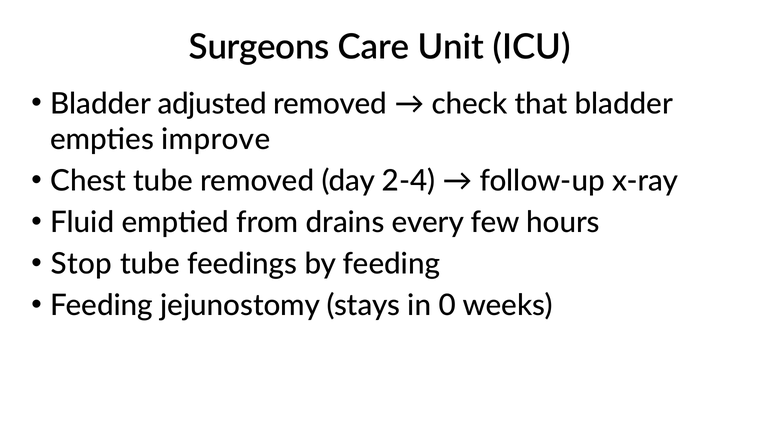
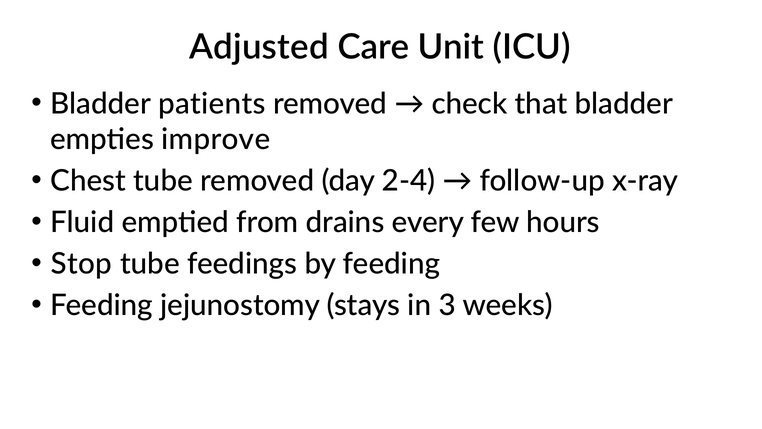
Surgeons: Surgeons -> Adjusted (259, 47)
adjusted: adjusted -> patients (212, 104)
0: 0 -> 3 (447, 305)
